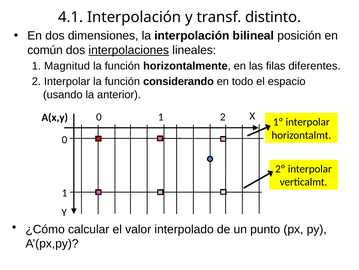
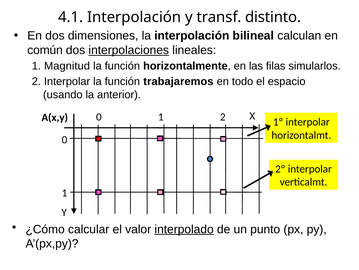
posición: posición -> calculan (299, 36)
diferentes: diferentes -> simularlos (315, 66)
considerando: considerando -> trabajaremos (178, 81)
interpolado underline: none -> present (184, 229)
